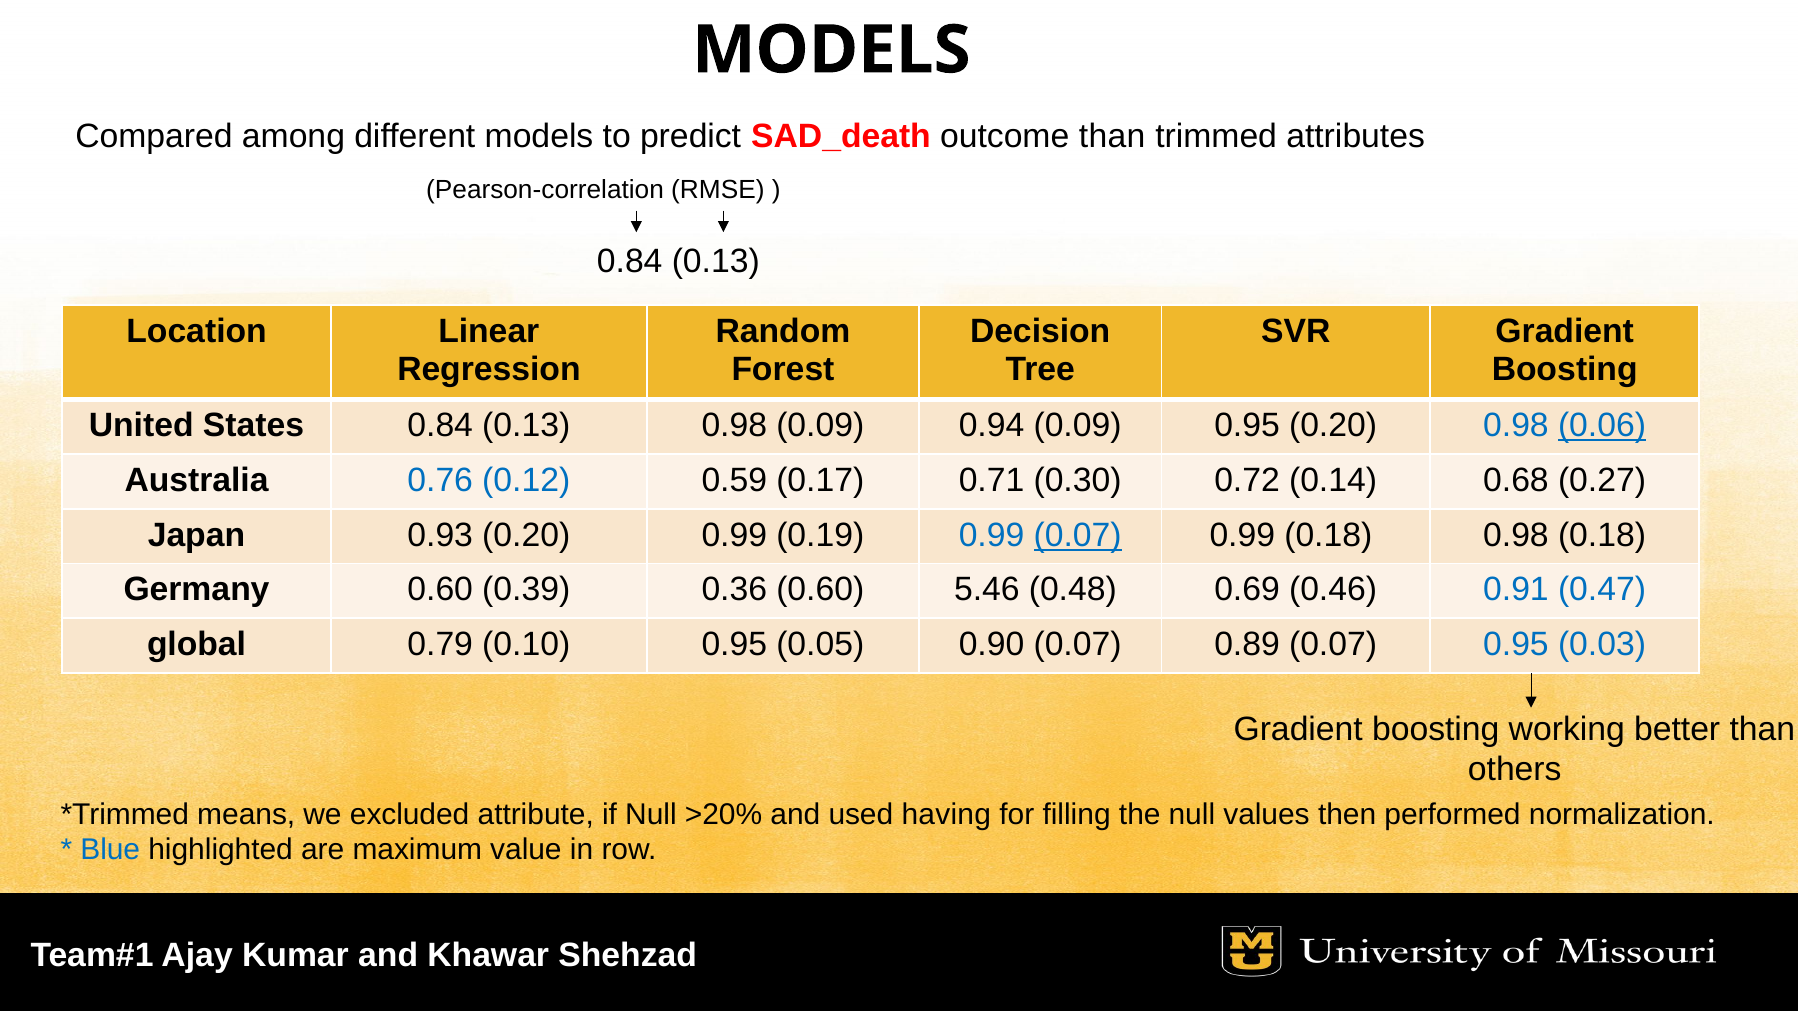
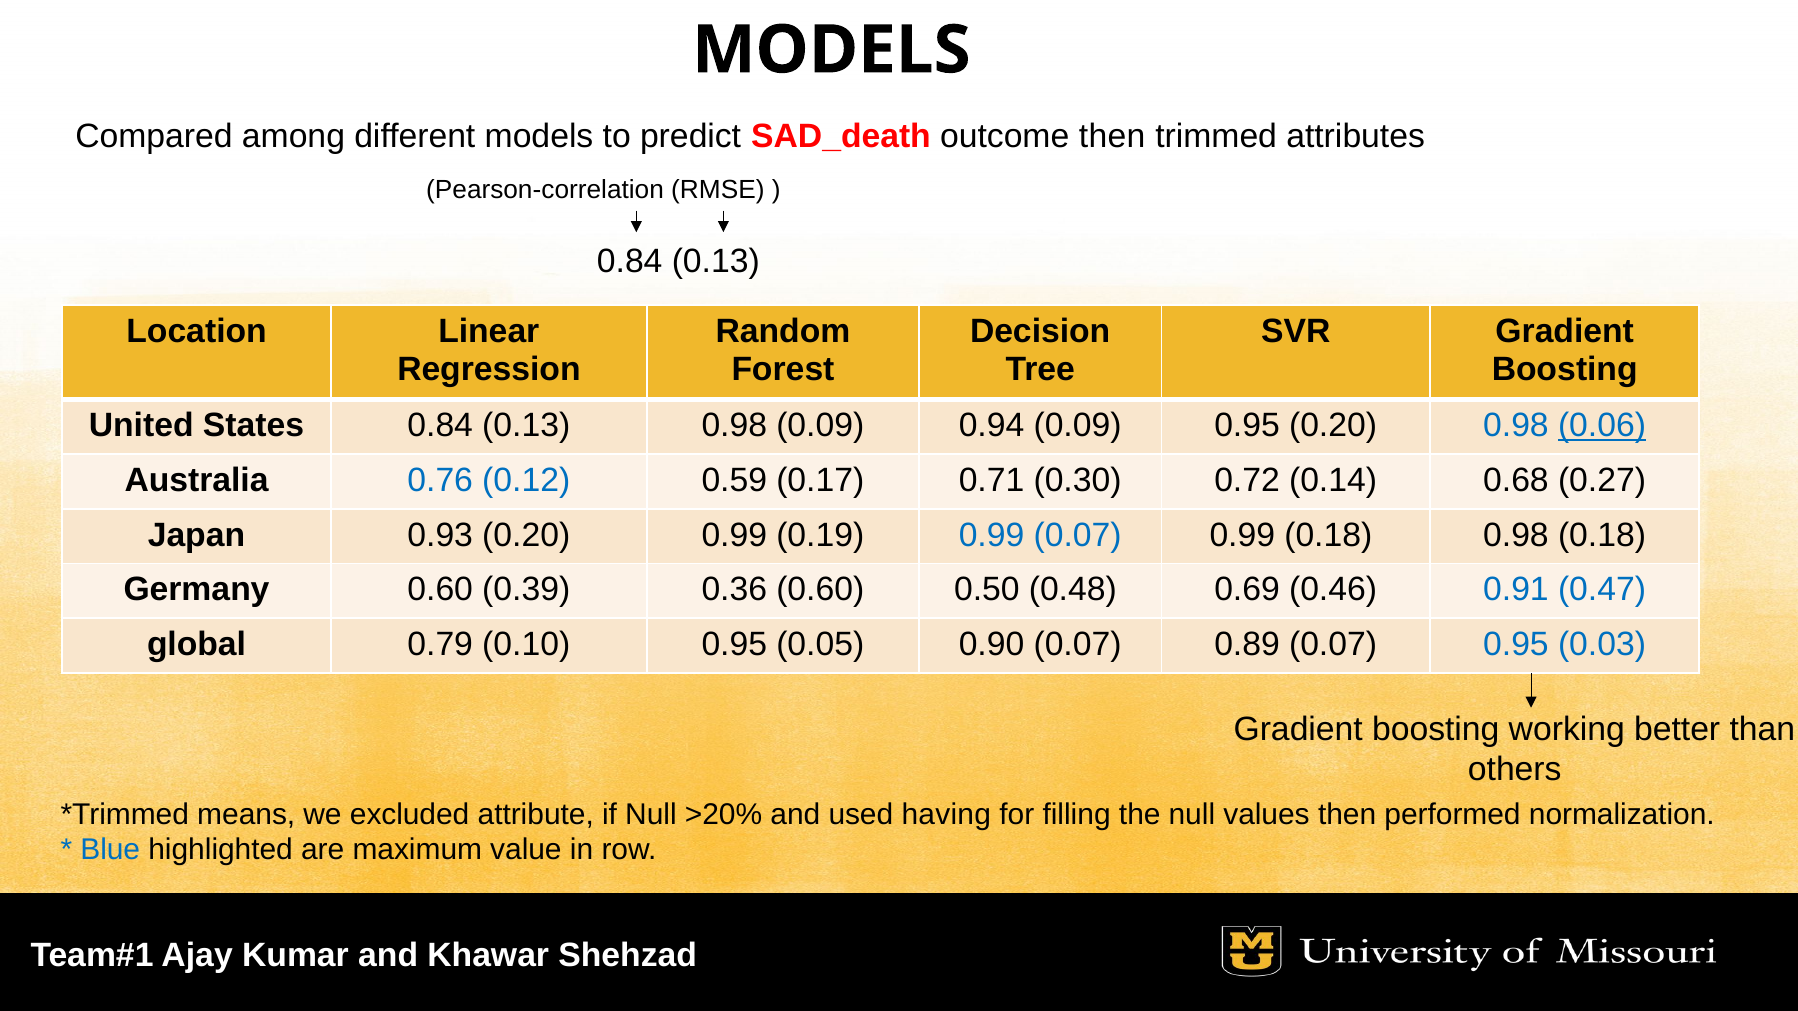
outcome than: than -> then (1112, 136)
0.07 underline: present -> none (1078, 535)
5.46: 5.46 -> 0.50 (987, 590)
